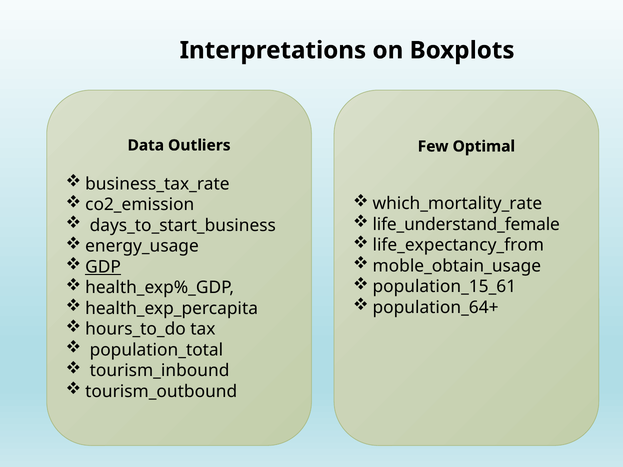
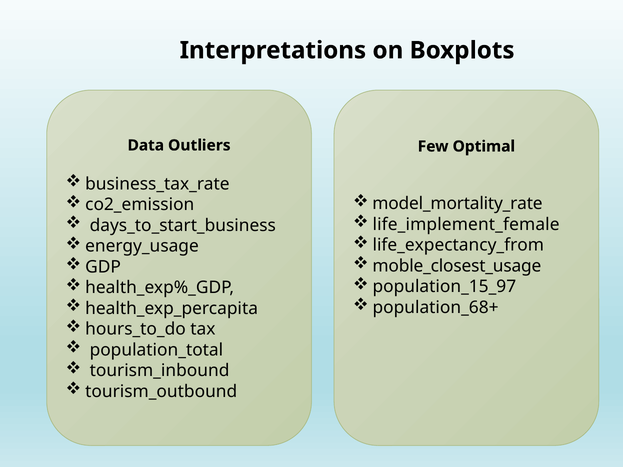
which_mortality_rate: which_mortality_rate -> model_mortality_rate (457, 204)
life_understand_female: life_understand_female -> life_implement_female (466, 225)
moble_obtain_usage: moble_obtain_usage -> moble_closest_usage (457, 266)
GDP underline: present -> none (103, 267)
population_15_61: population_15_61 -> population_15_97 (444, 287)
population_64+: population_64+ -> population_68+ (436, 308)
